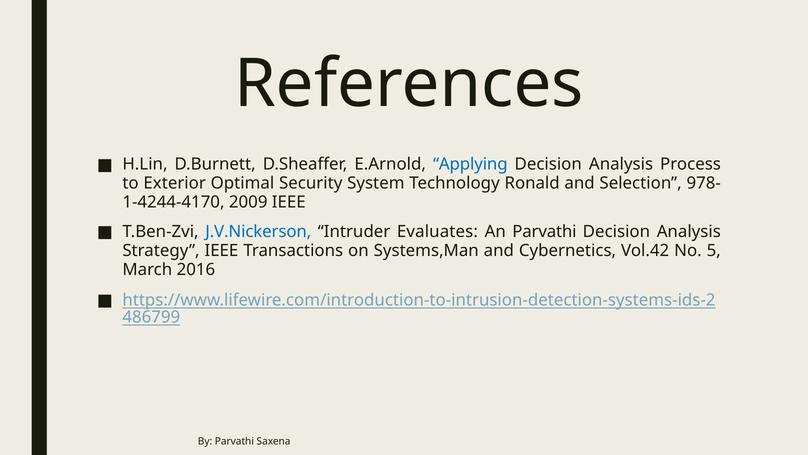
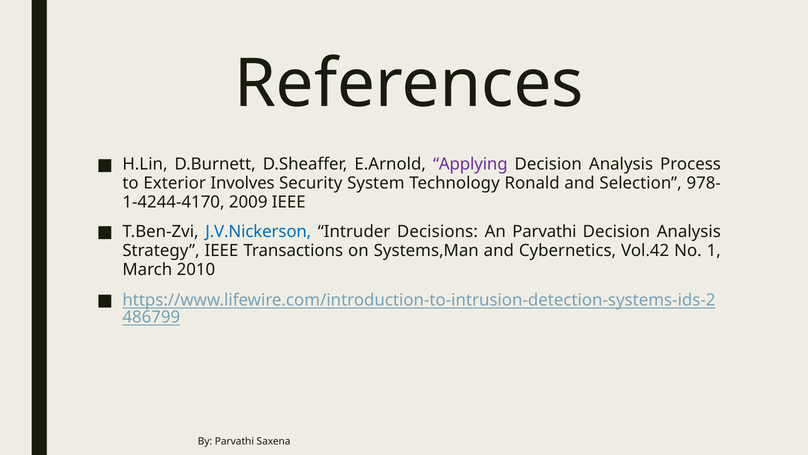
Applying colour: blue -> purple (470, 164)
Optimal: Optimal -> Involves (243, 183)
Evaluates: Evaluates -> Decisions (437, 231)
5: 5 -> 1 (714, 250)
2016: 2016 -> 2010 (196, 269)
